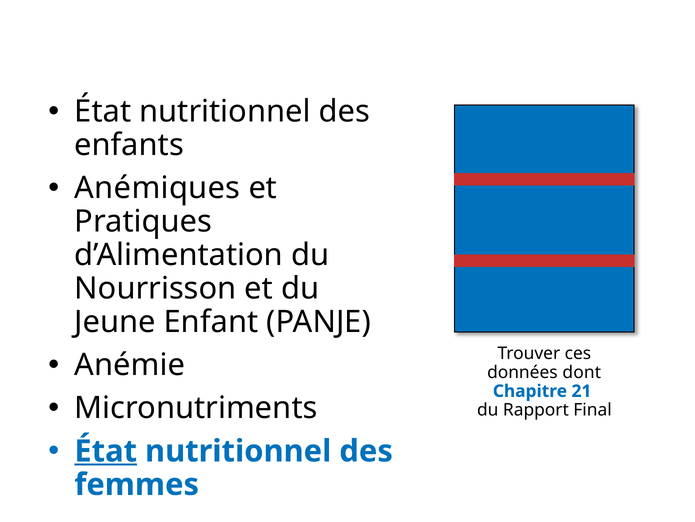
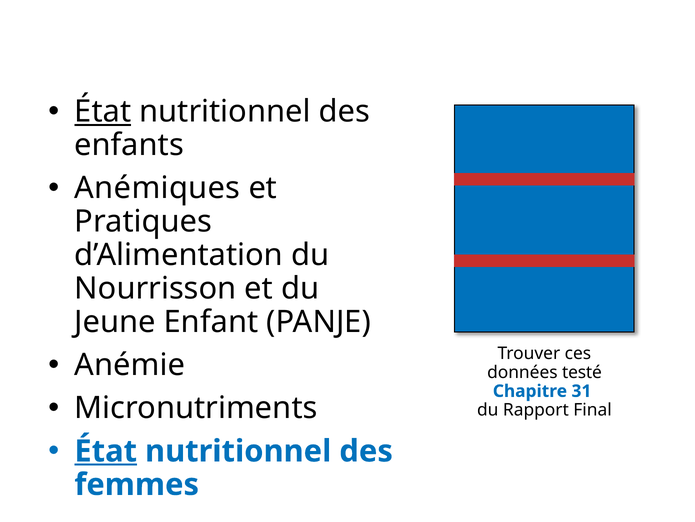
État underline: none -> present (103, 112)
dont: dont -> testé (582, 372)
21: 21 -> 31 (581, 391)
